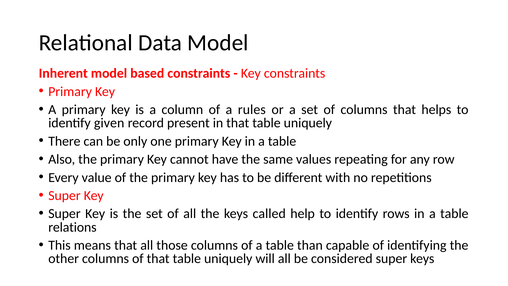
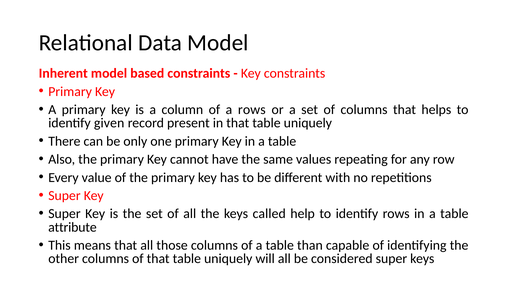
a rules: rules -> rows (252, 110)
relations: relations -> attribute (72, 227)
